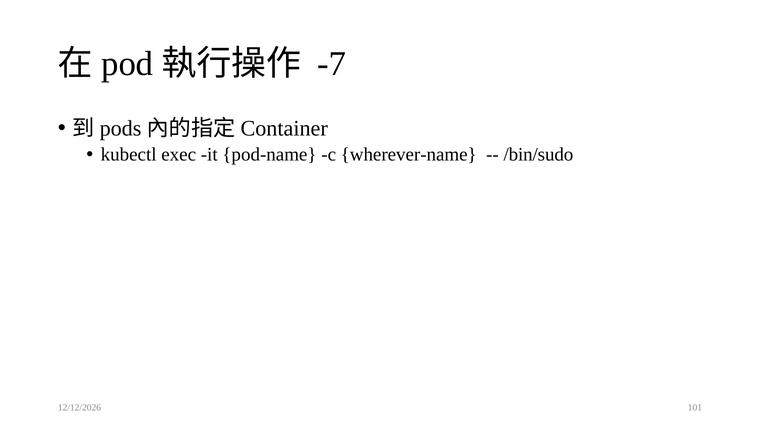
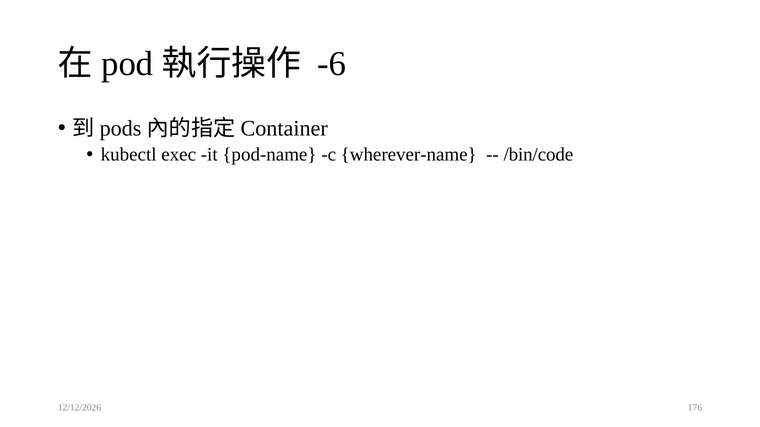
-7: -7 -> -6 (332, 64)
/bin/sudo: /bin/sudo -> /bin/code (538, 155)
101: 101 -> 176 (695, 408)
